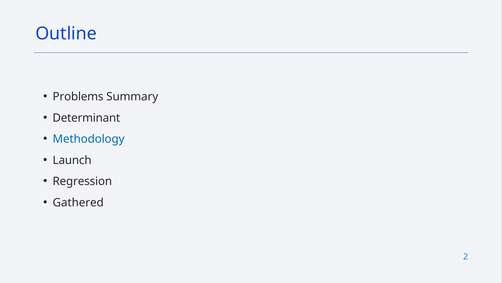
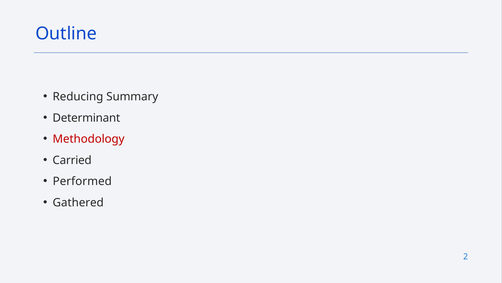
Problems: Problems -> Reducing (78, 97)
Methodology colour: blue -> red (89, 139)
Launch: Launch -> Carried (72, 160)
Regression: Regression -> Performed (82, 181)
